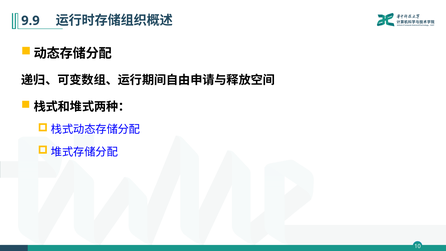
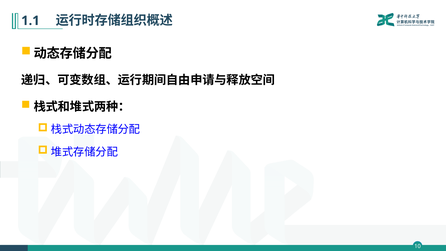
9.9: 9.9 -> 1.1 (30, 21)
